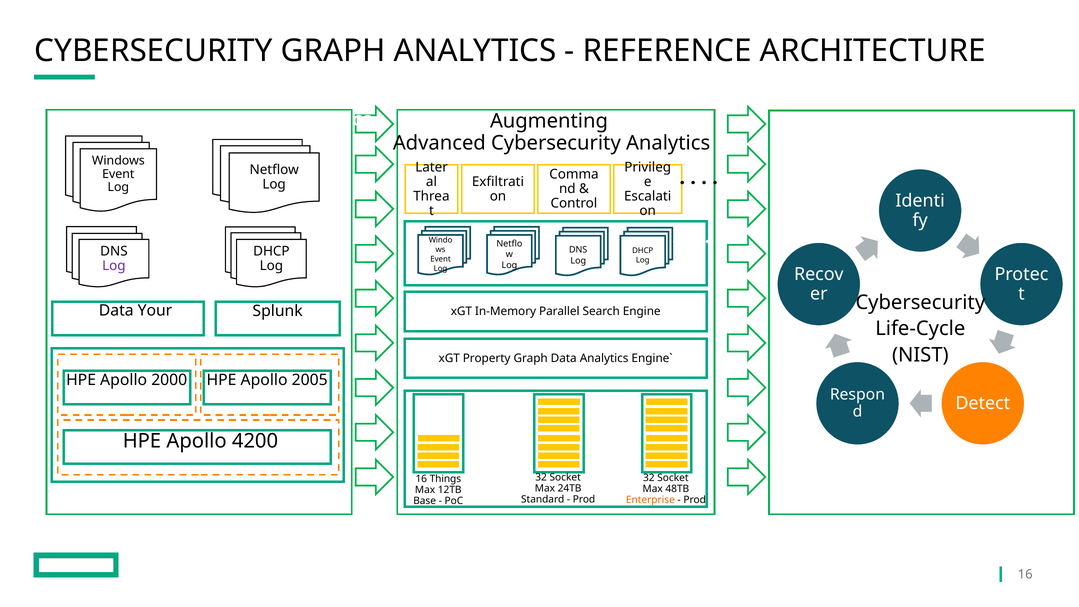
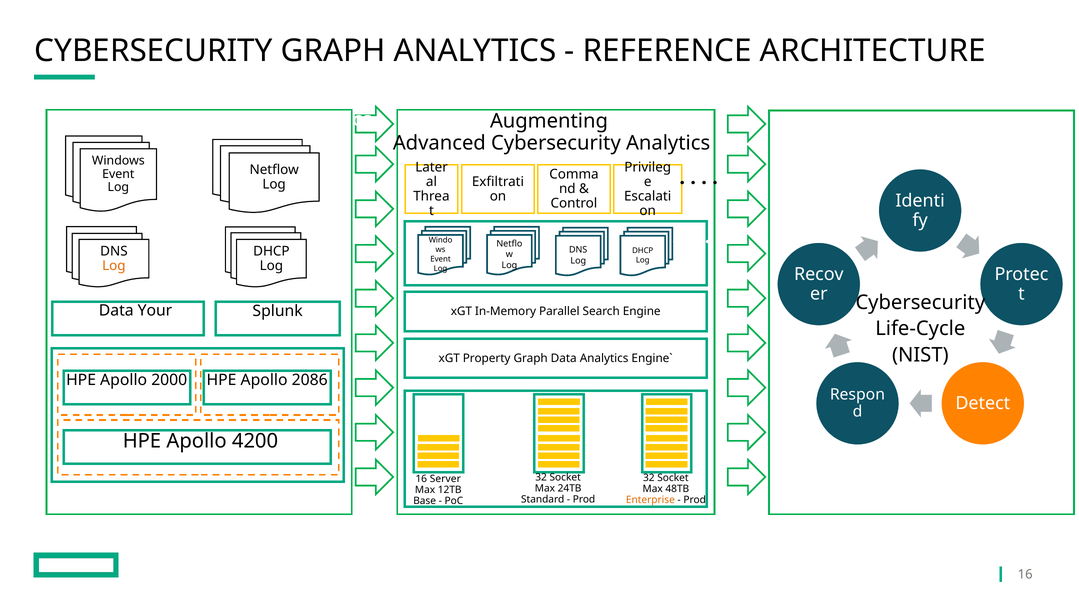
Log colour: purple -> orange (114, 266)
2005: 2005 -> 2086 (310, 380)
Things: Things -> Server (445, 479)
